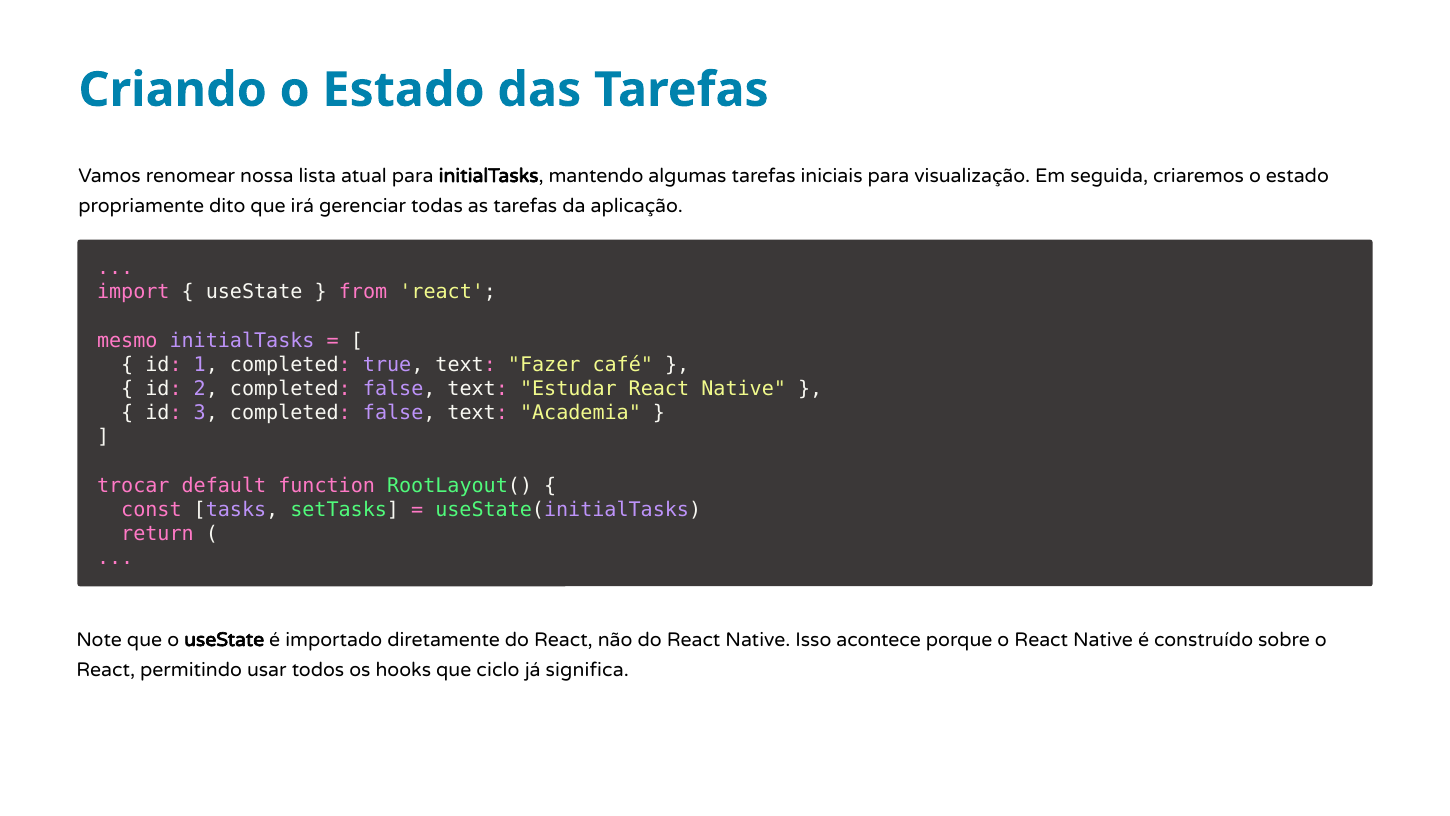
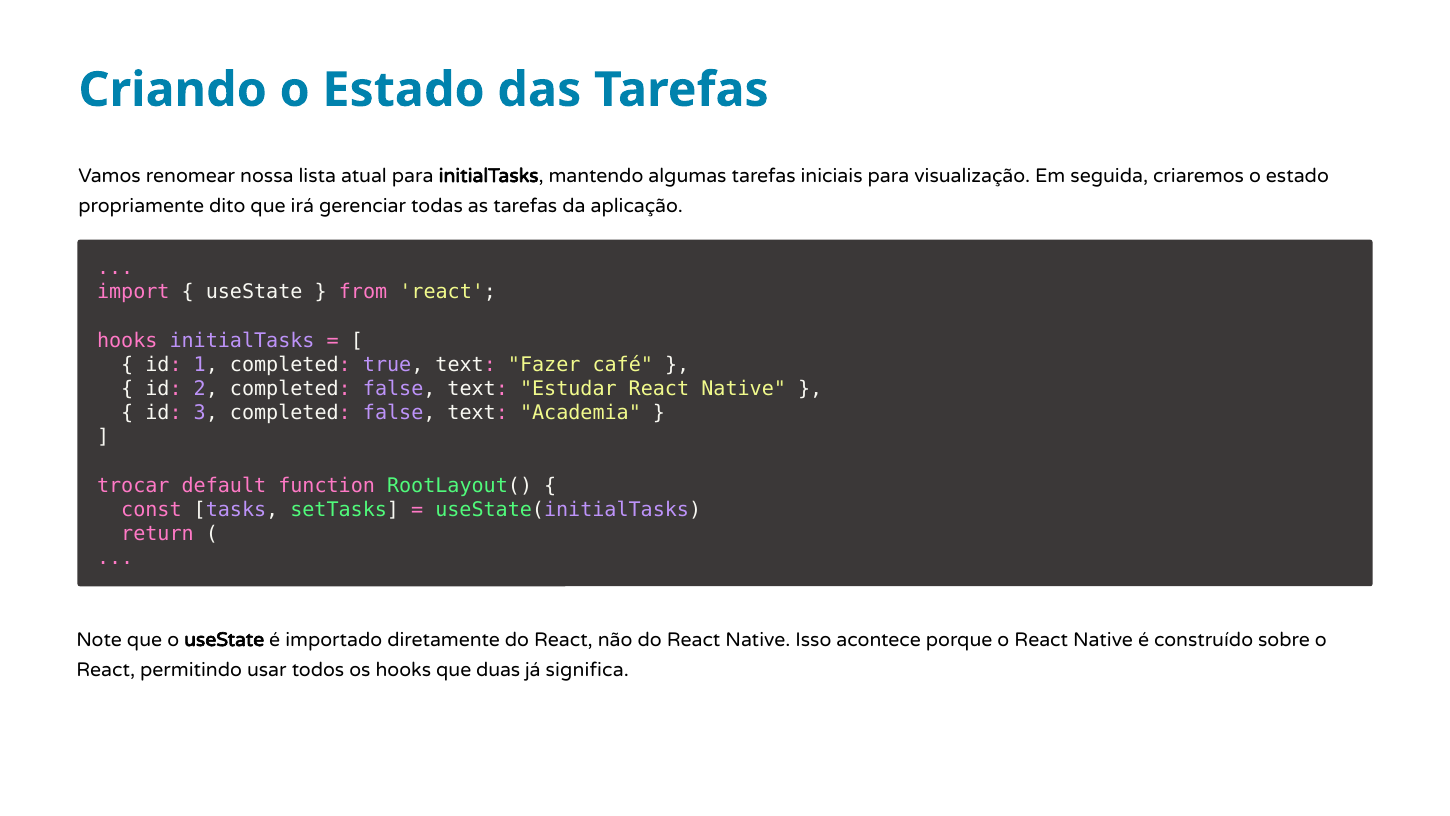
mesmo: mesmo -> hooks (127, 340)
ciclo: ciclo -> duas (498, 670)
